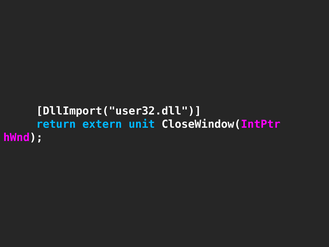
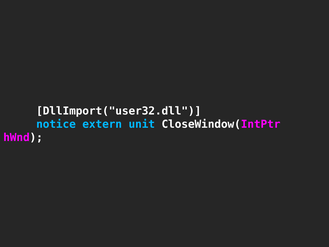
return: return -> notice (56, 124)
